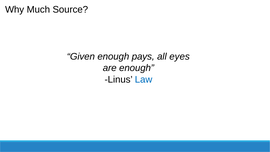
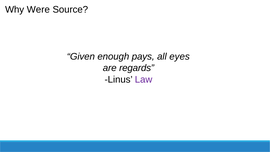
Much: Much -> Were (38, 10)
are enough: enough -> regards (137, 68)
Law colour: blue -> purple (144, 79)
